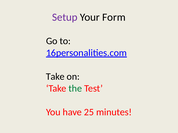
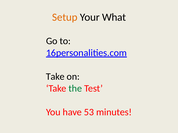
Setup colour: purple -> orange (65, 17)
Form: Form -> What (114, 17)
25: 25 -> 53 (89, 112)
